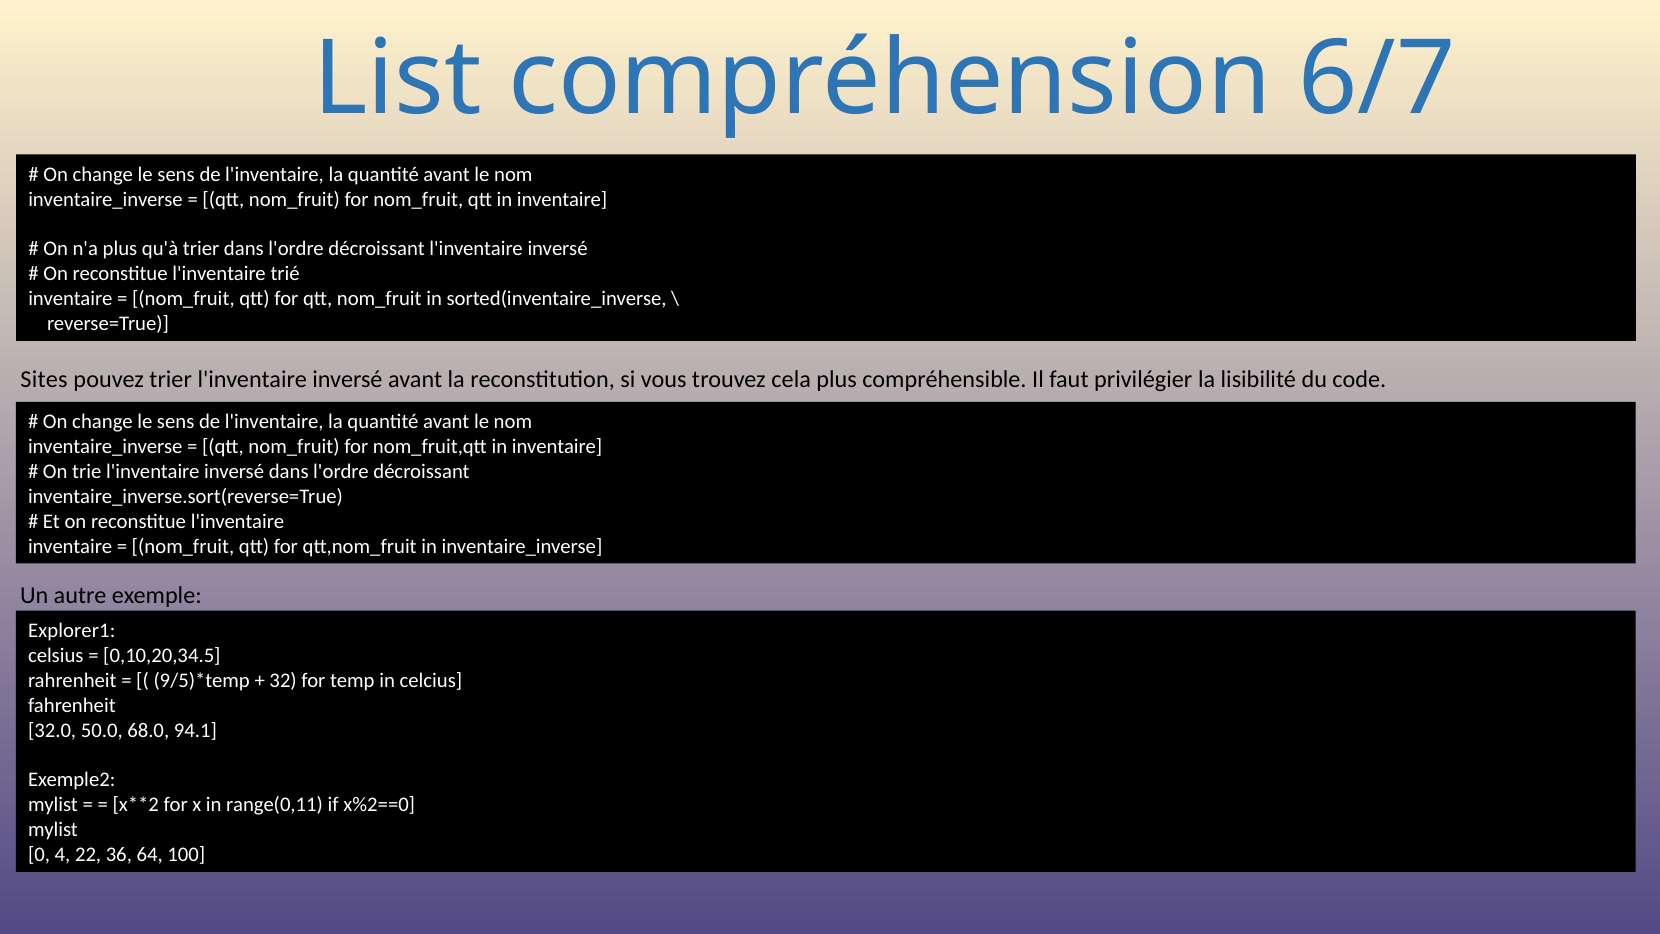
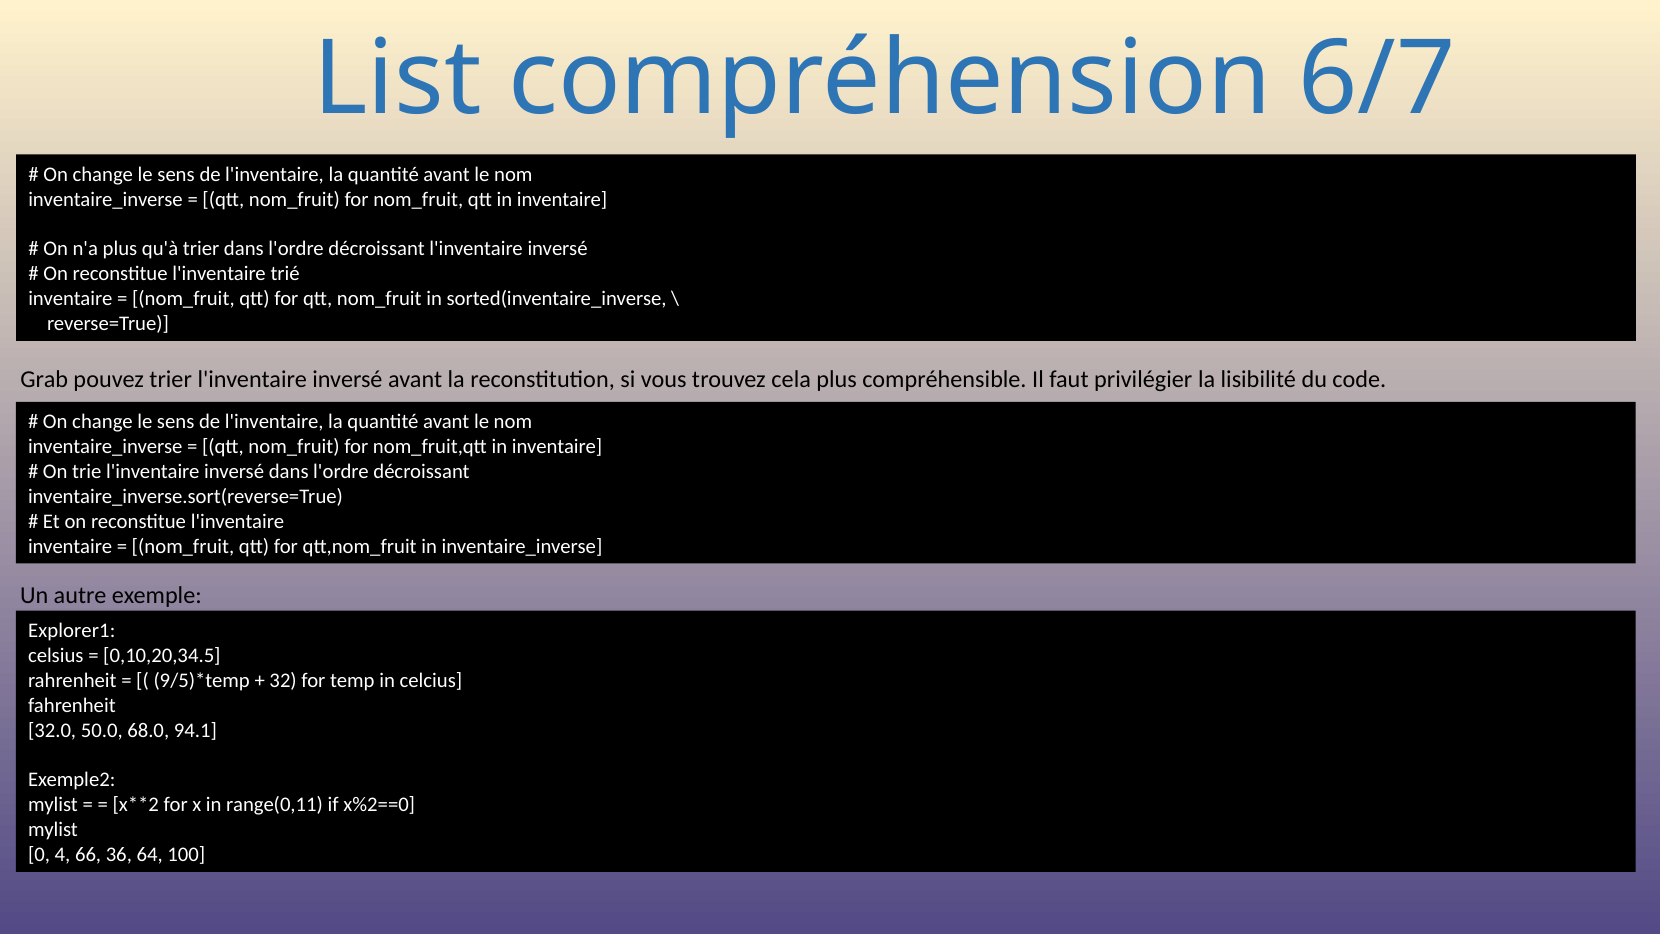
Sites: Sites -> Grab (44, 379)
22: 22 -> 66 (88, 854)
